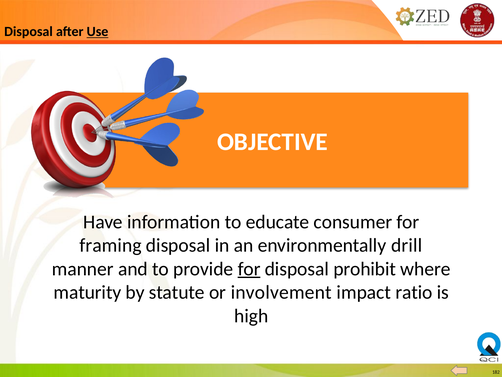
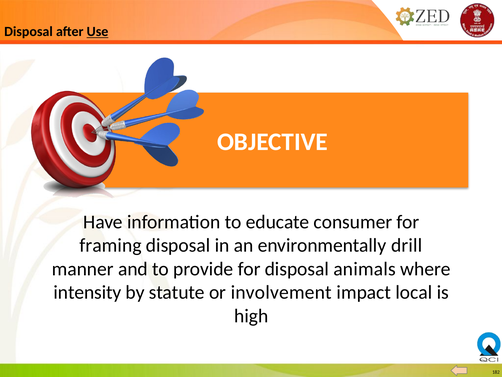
for underline: present -> none (249, 269)
prohibit: prohibit -> animals (365, 269)
maturity: maturity -> intensity (87, 292)
ratio: ratio -> local (414, 292)
